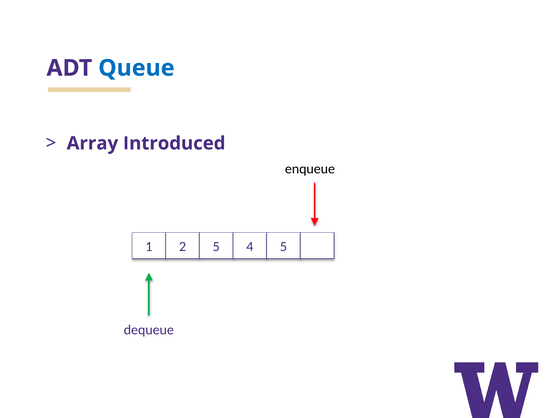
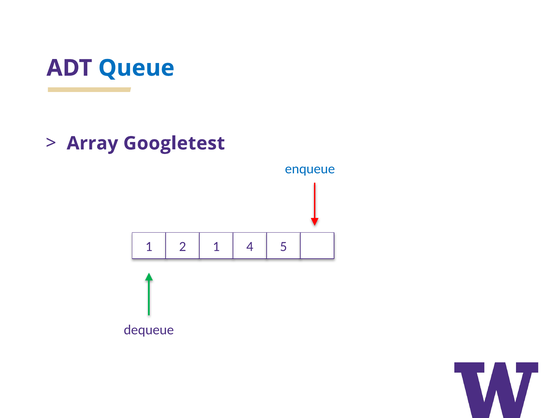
Introduced: Introduced -> Googletest (174, 144)
enqueue colour: black -> blue (310, 169)
2 5: 5 -> 1 (216, 247)
